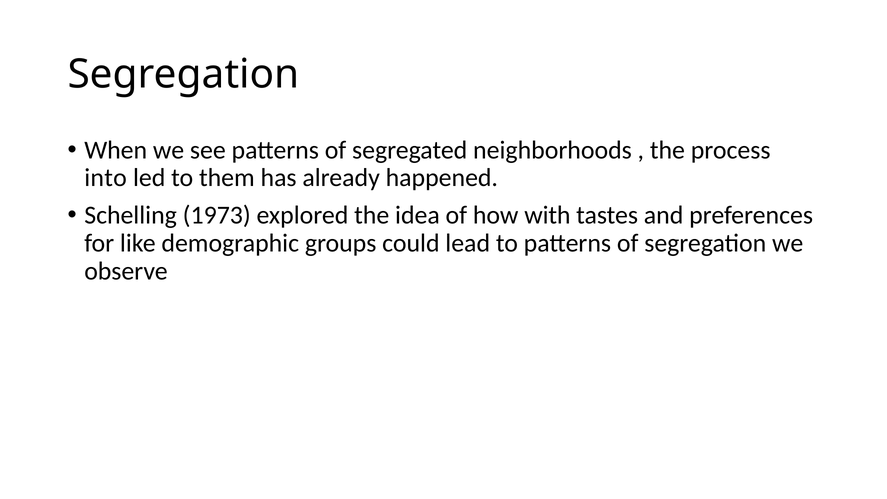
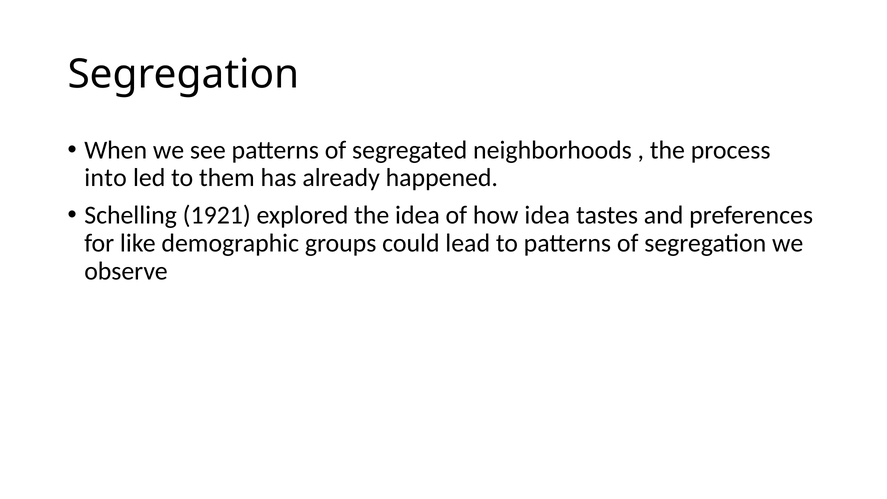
1973: 1973 -> 1921 (217, 215)
how with: with -> idea (547, 215)
